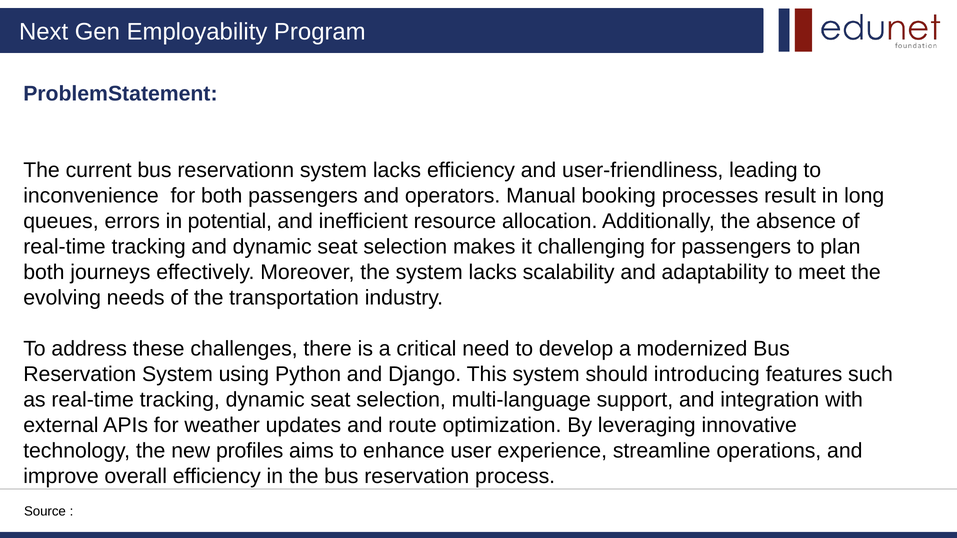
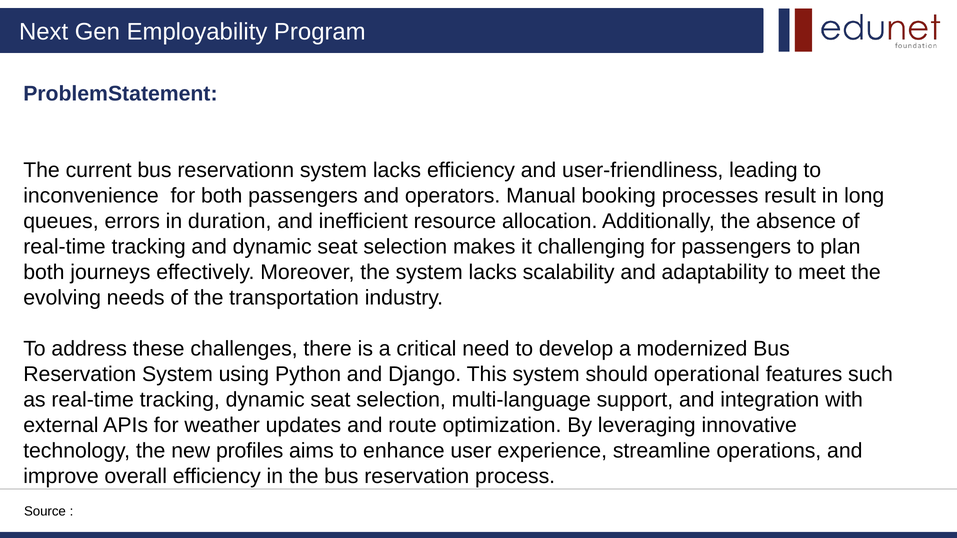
potential: potential -> duration (230, 221)
introducing: introducing -> operational (707, 375)
